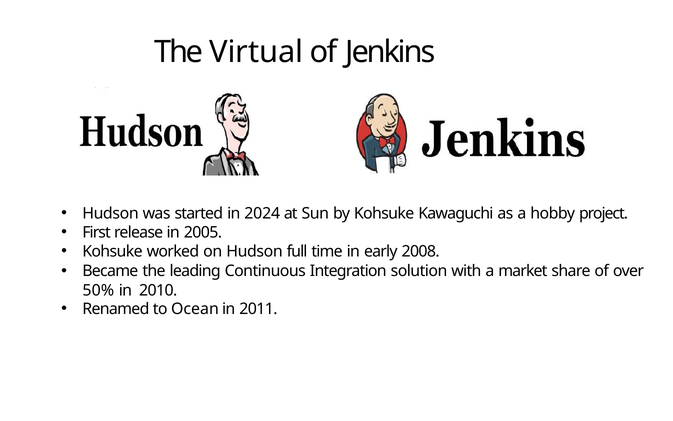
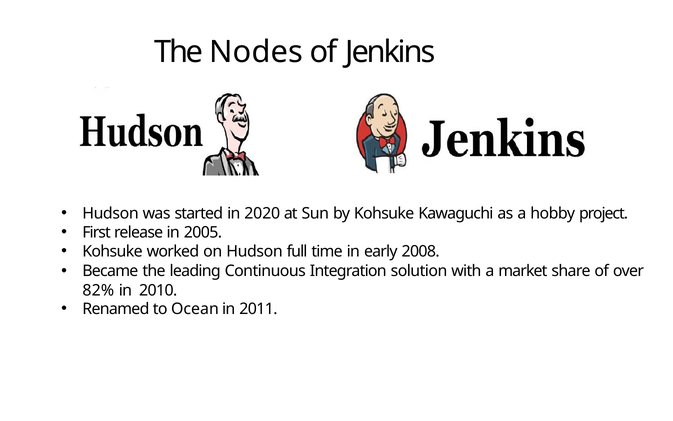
Virtual: Virtual -> Nodes (256, 52)
2024: 2024 -> 2020 (262, 213)
50%: 50% -> 82% (98, 290)
